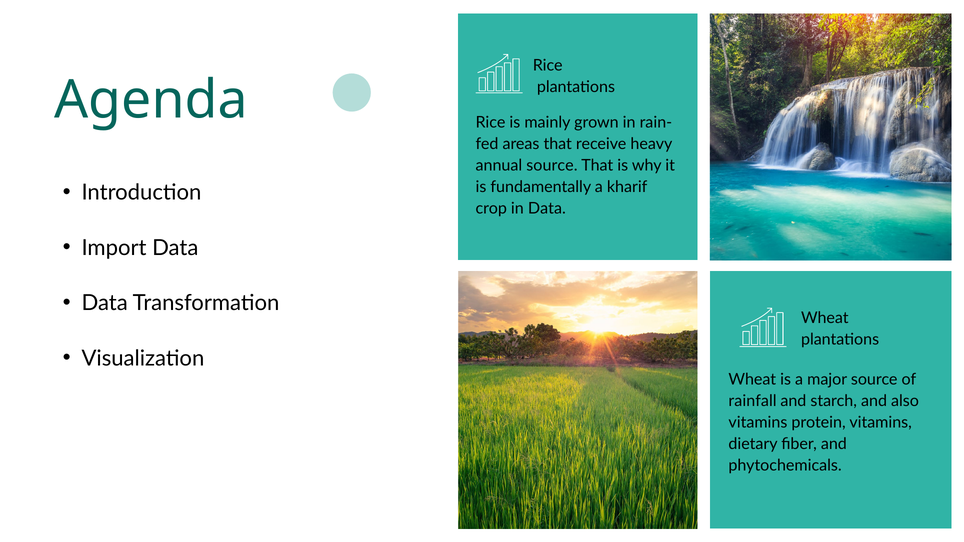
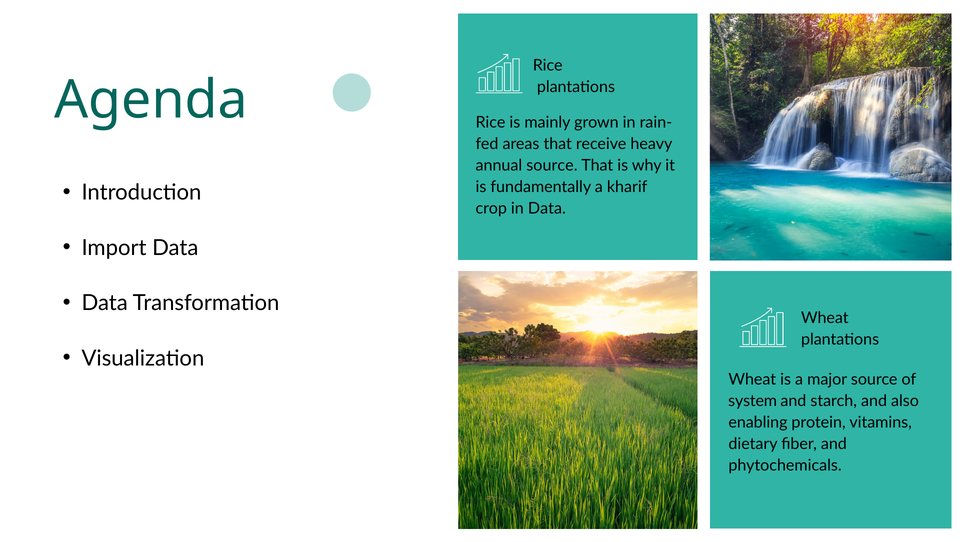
rainfall: rainfall -> system (753, 401)
vitamins: vitamins -> enabling (758, 423)
